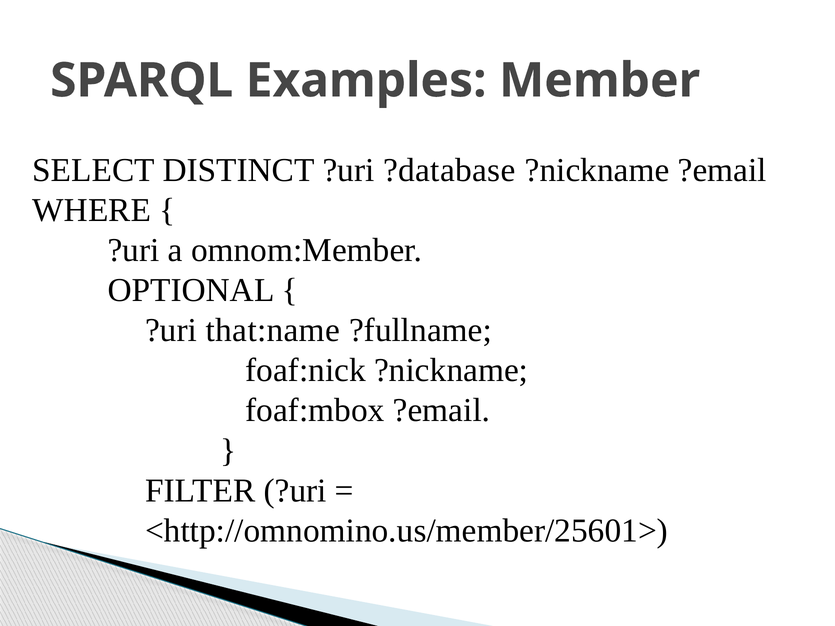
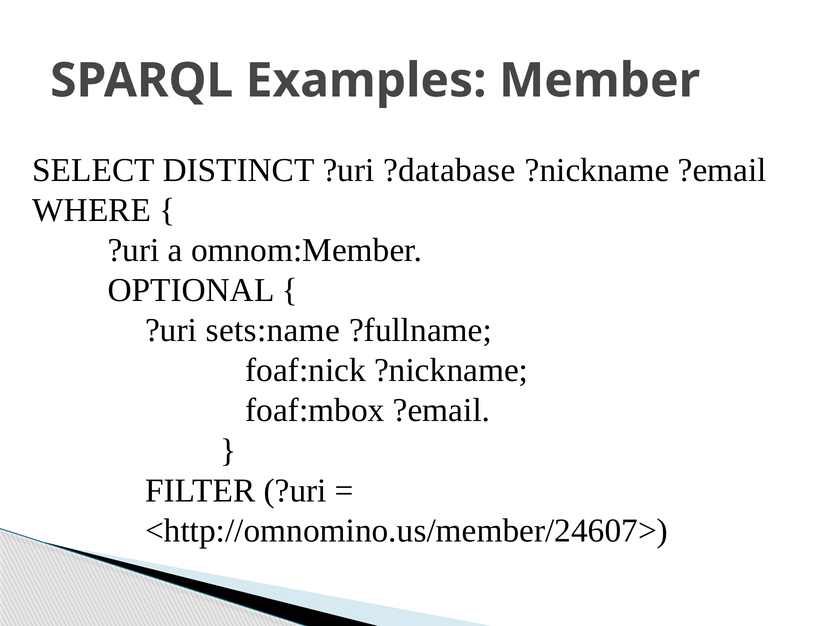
that:name: that:name -> sets:name (273, 330)
<http://omnomino.us/member/25601>: <http://omnomino.us/member/25601> -> <http://omnomino.us/member/24607> (407, 531)
